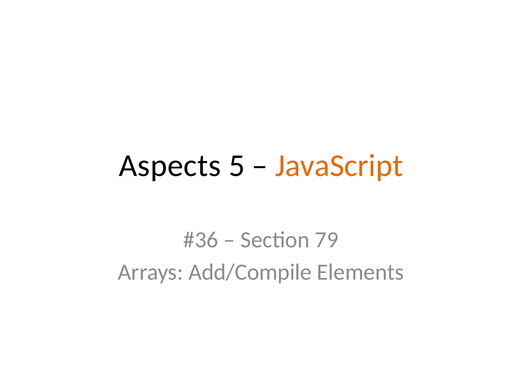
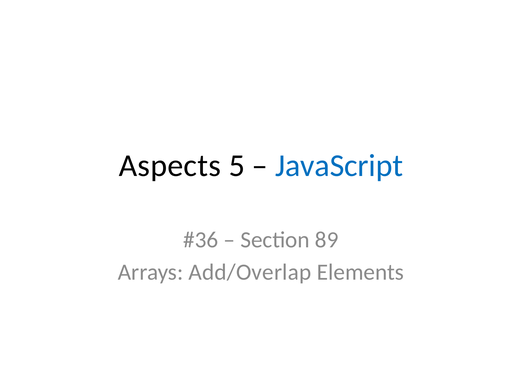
JavaScript colour: orange -> blue (339, 166)
79: 79 -> 89 (327, 240)
Add/Compile: Add/Compile -> Add/Overlap (250, 272)
